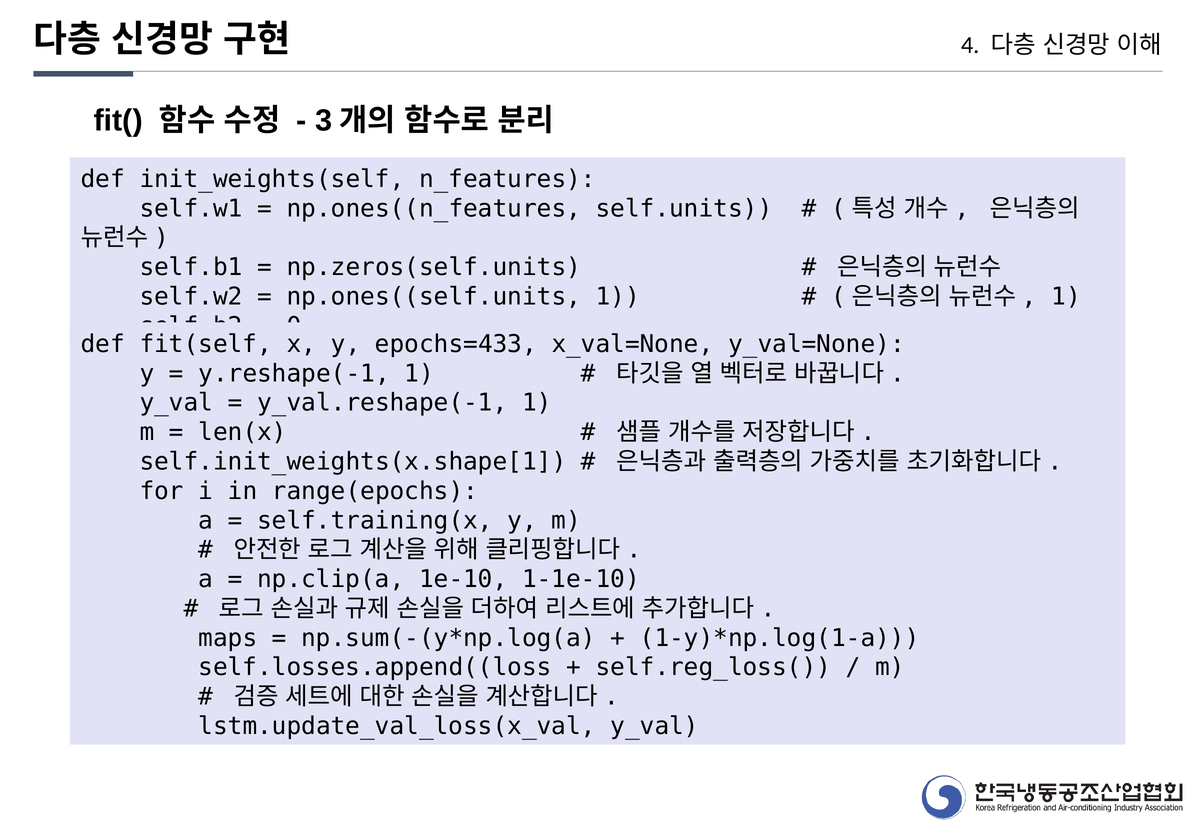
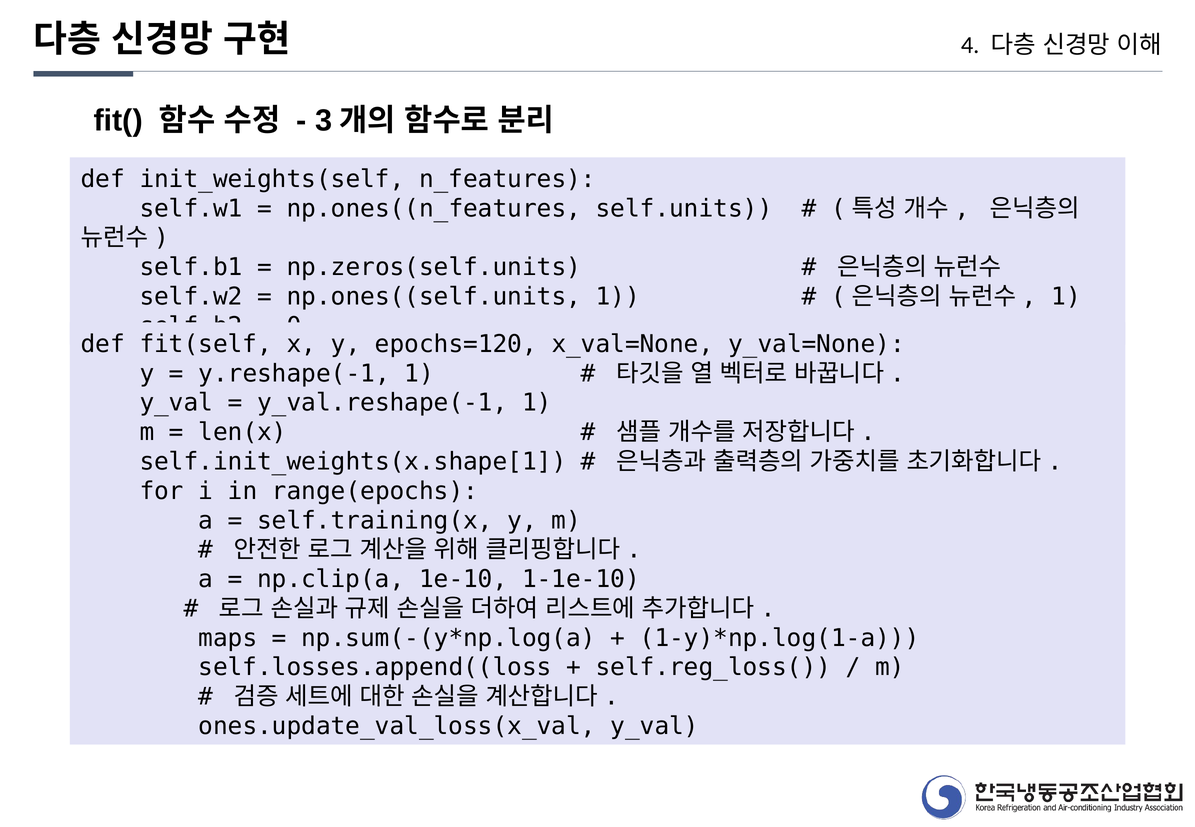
epochs=433: epochs=433 -> epochs=120 (456, 344)
lstm.update_val_loss(x_val: lstm.update_val_loss(x_val -> ones.update_val_loss(x_val (397, 726)
